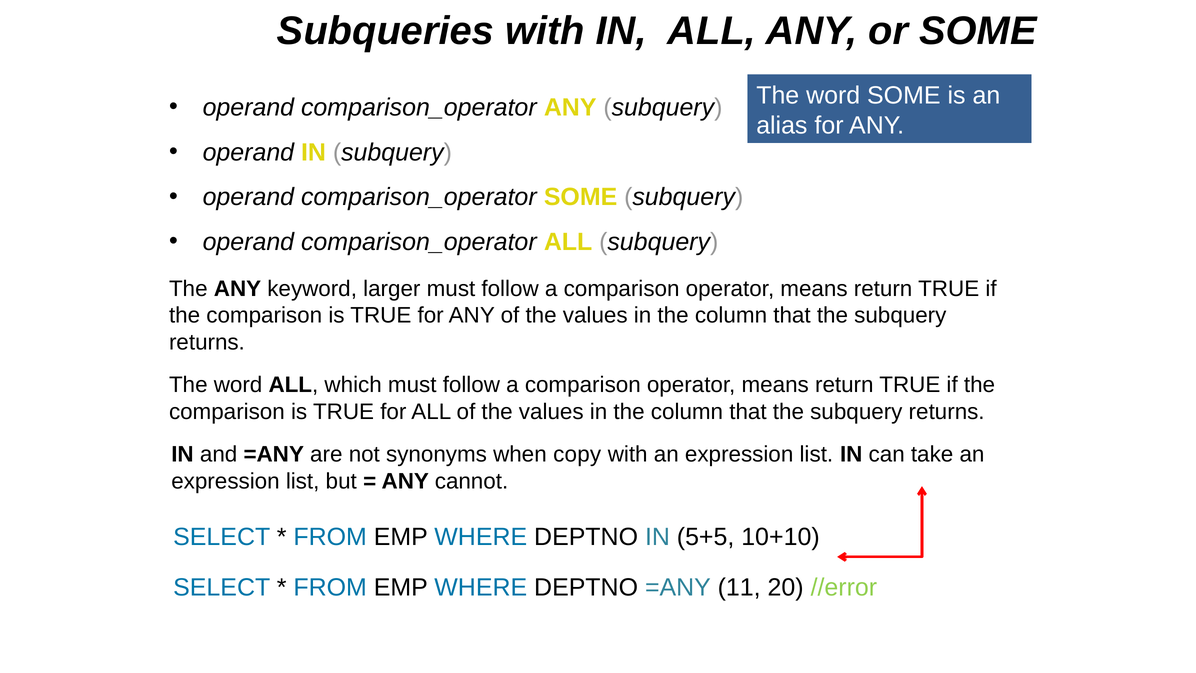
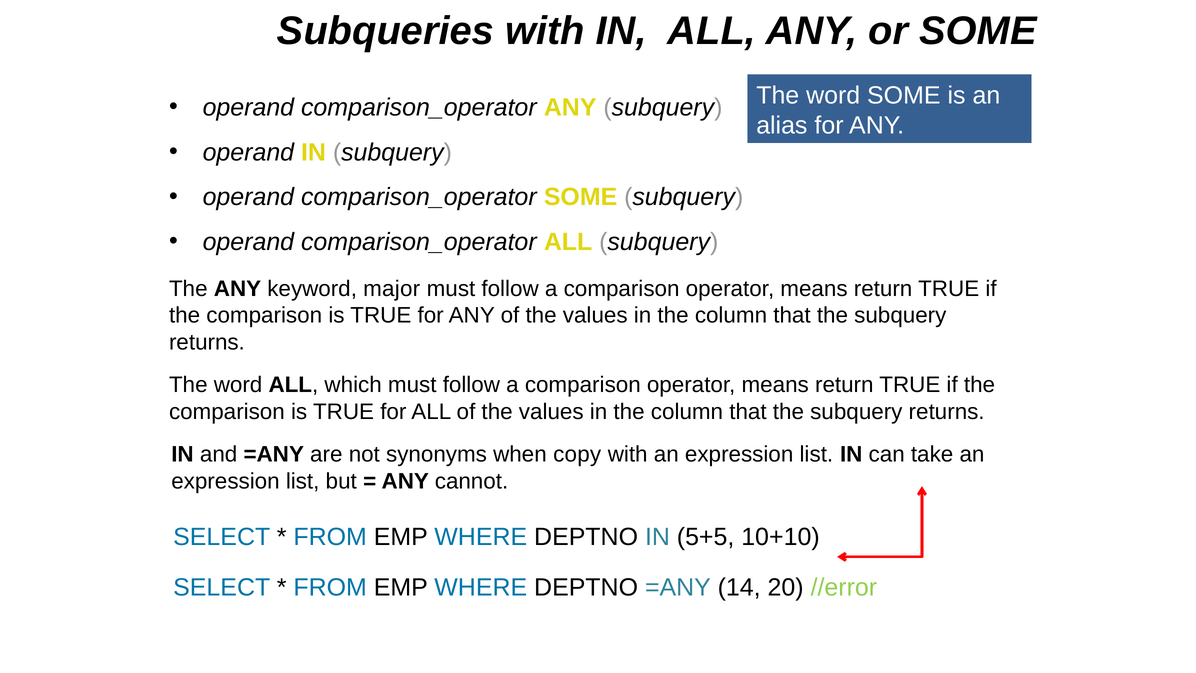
larger: larger -> major (392, 289)
11: 11 -> 14 (739, 587)
